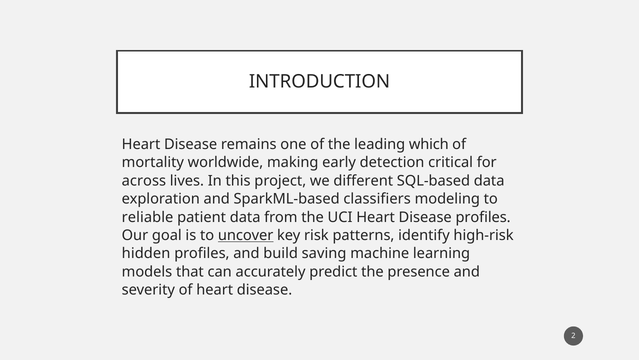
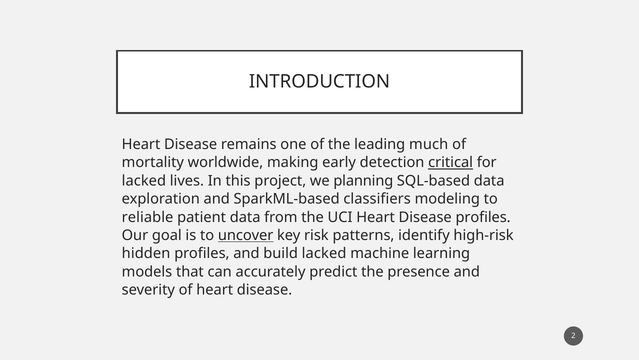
which: which -> much (429, 144)
critical underline: none -> present (451, 162)
across: across -> lacked (144, 181)
different: different -> planning (363, 181)
build saving: saving -> lacked (324, 253)
